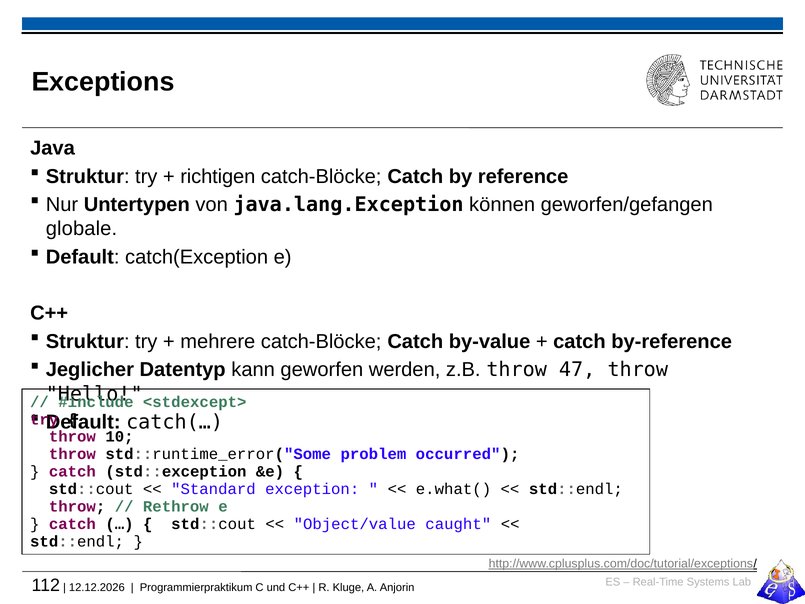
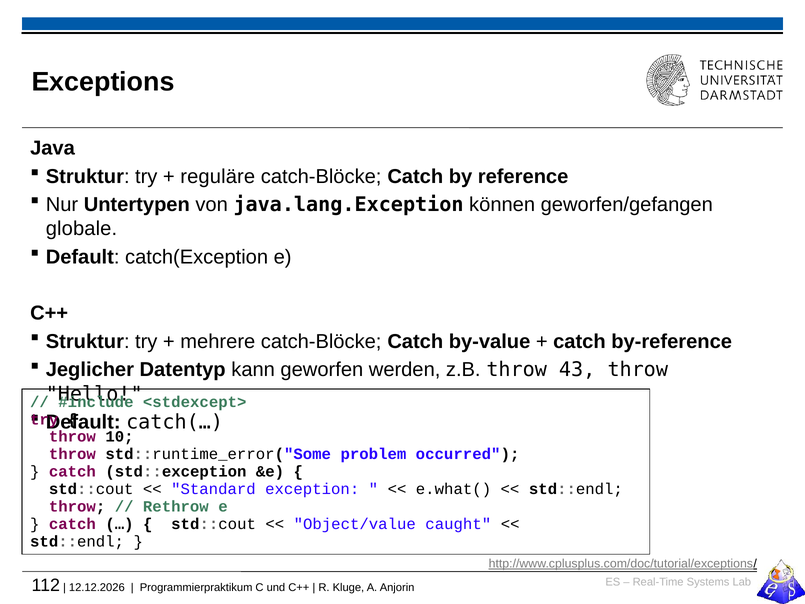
richtigen: richtigen -> reguläre (218, 176)
47: 47 -> 43 (577, 370)
